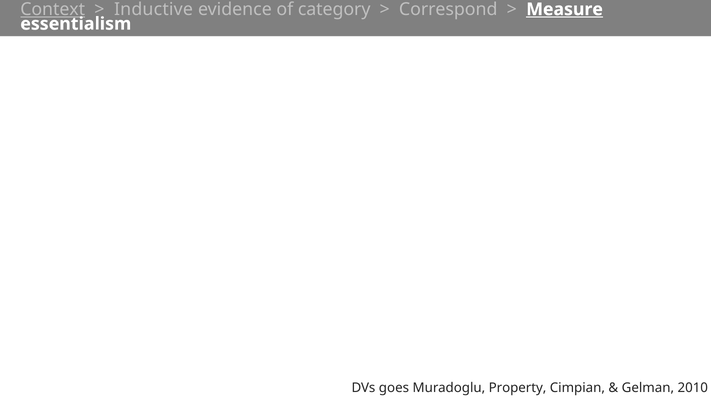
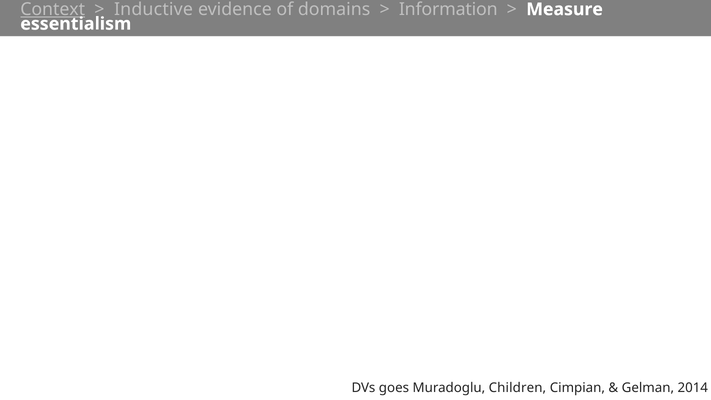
category: category -> domains (334, 9)
Correspond: Correspond -> Information (448, 9)
Measure underline: present -> none (565, 9)
Property: Property -> Children (517, 388)
2010: 2010 -> 2014 (693, 388)
